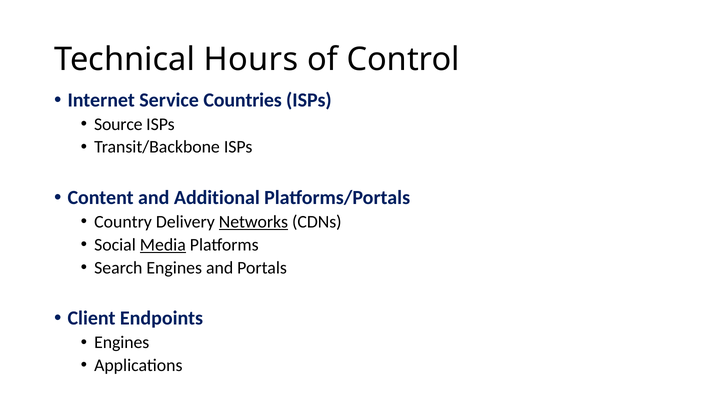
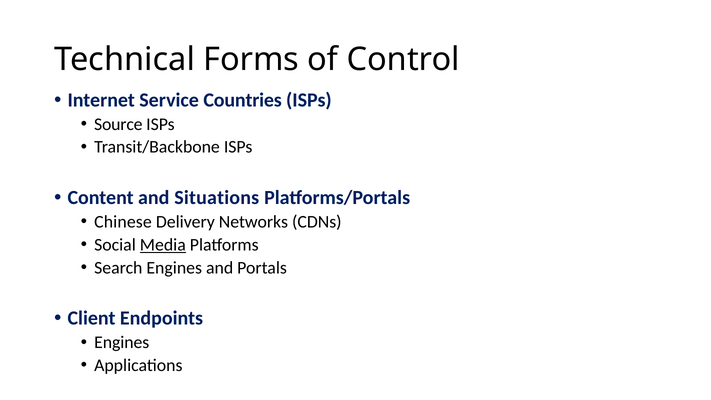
Hours: Hours -> Forms (251, 60)
Additional: Additional -> Situations (217, 198)
Country: Country -> Chinese (123, 222)
Networks underline: present -> none (253, 222)
